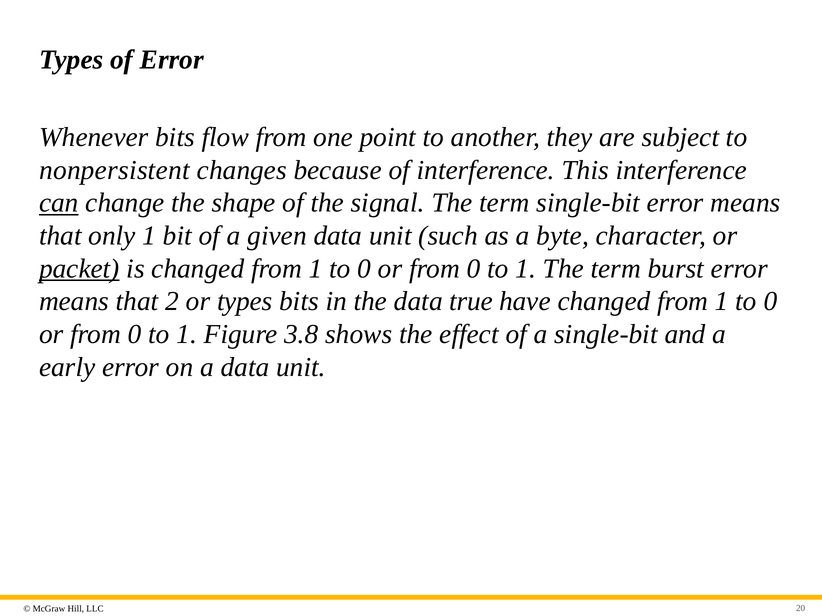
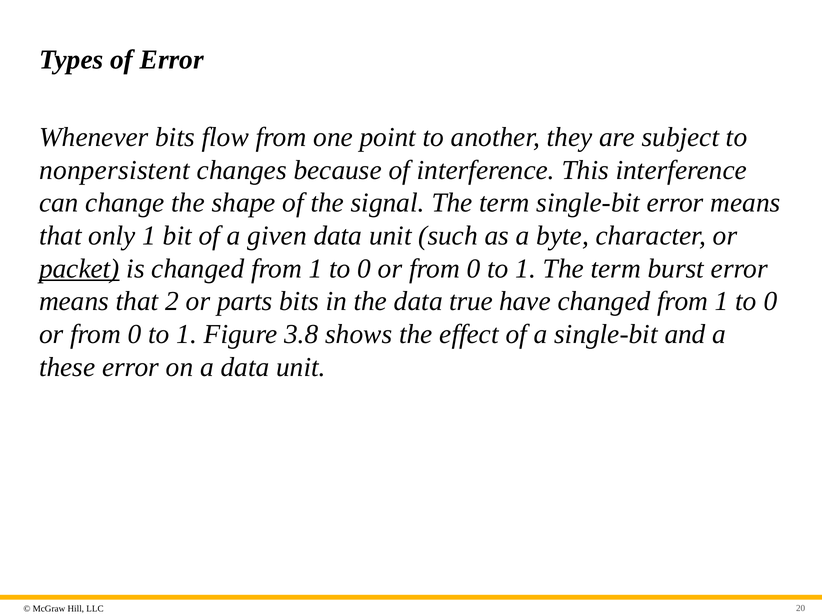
can underline: present -> none (59, 203)
or types: types -> parts (245, 302)
early: early -> these (67, 367)
